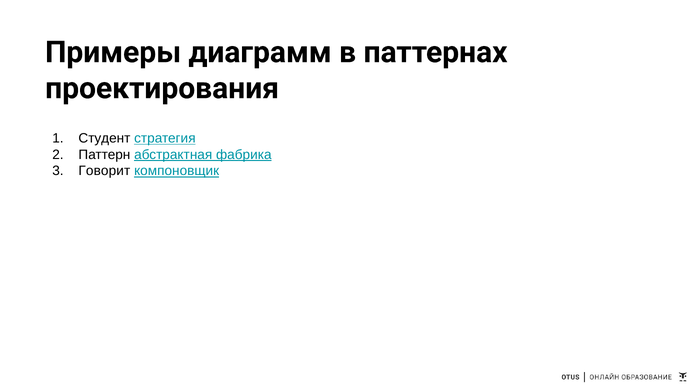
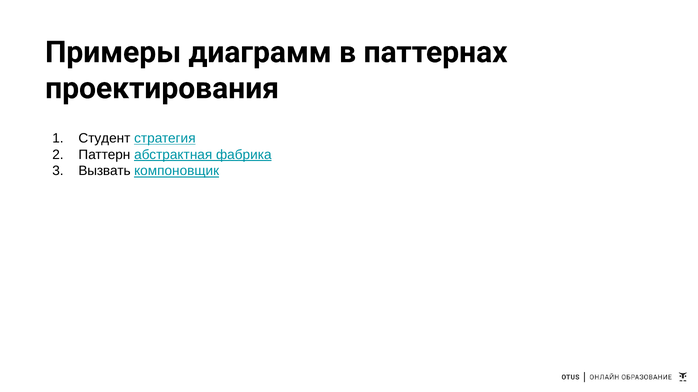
Говорит: Говорит -> Вызвать (104, 171)
